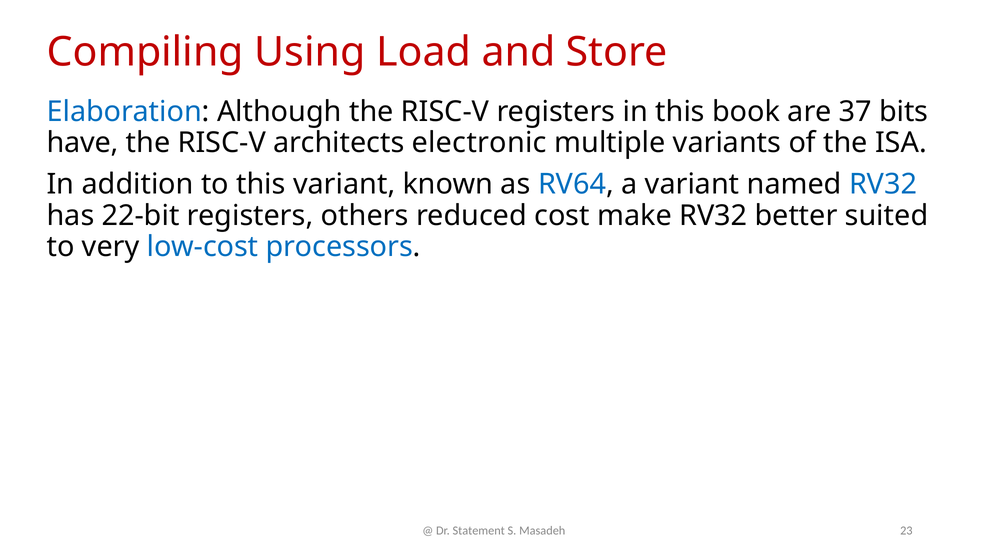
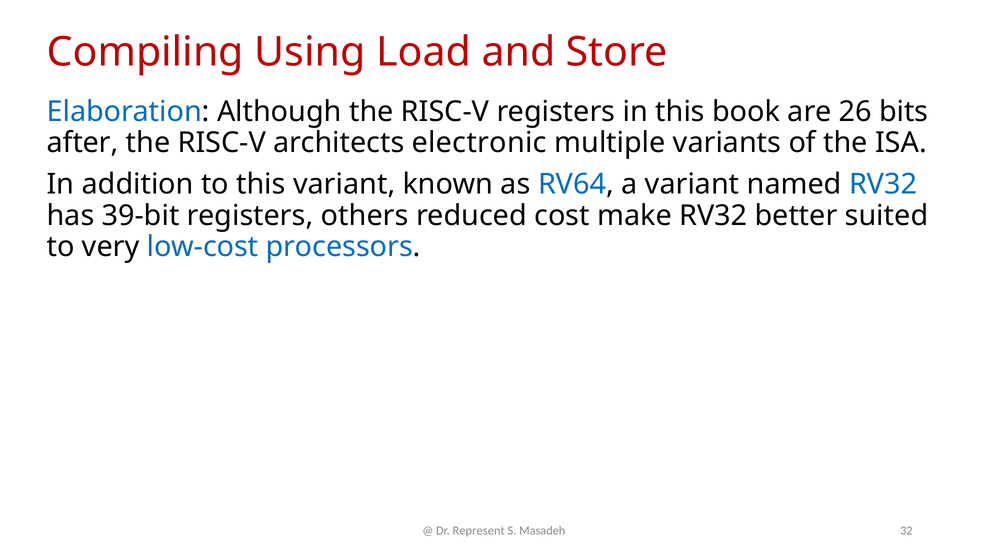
37: 37 -> 26 (855, 112)
have: have -> after (83, 143)
22-bit: 22-bit -> 39-bit (141, 215)
Statement: Statement -> Represent (479, 531)
23: 23 -> 32 (906, 531)
